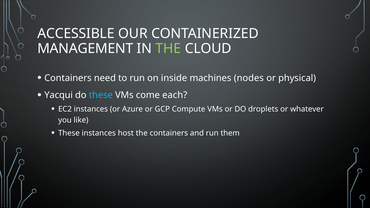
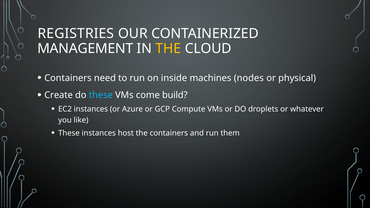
ACCESSIBLE: ACCESSIBLE -> REGISTRIES (76, 34)
THE colour: light green -> yellow (168, 49)
Yacqui: Yacqui -> Create (59, 95)
each: each -> build (175, 95)
